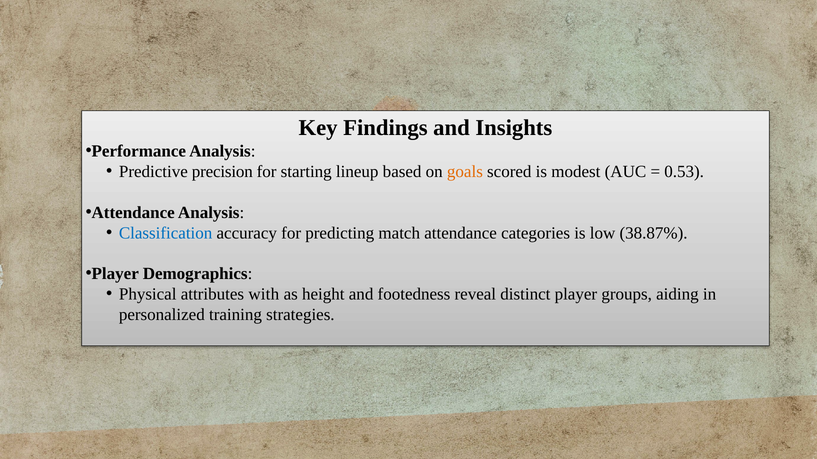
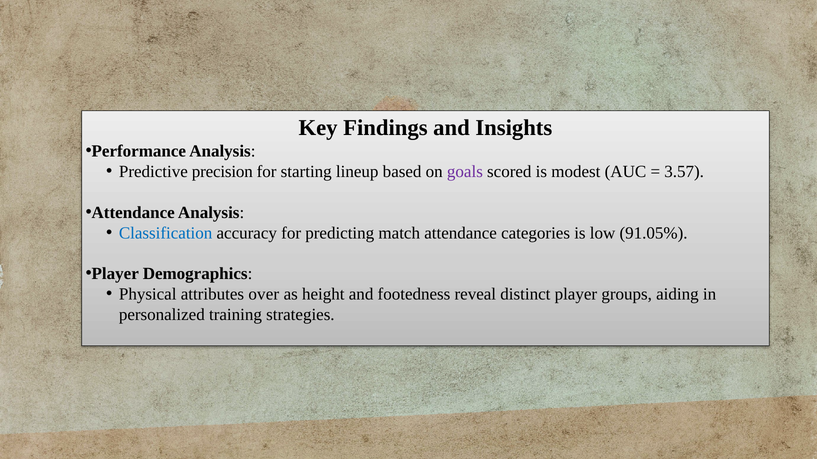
goals colour: orange -> purple (465, 172)
0.53: 0.53 -> 3.57 (684, 172)
38.87%: 38.87% -> 91.05% (654, 233)
with: with -> over (264, 294)
